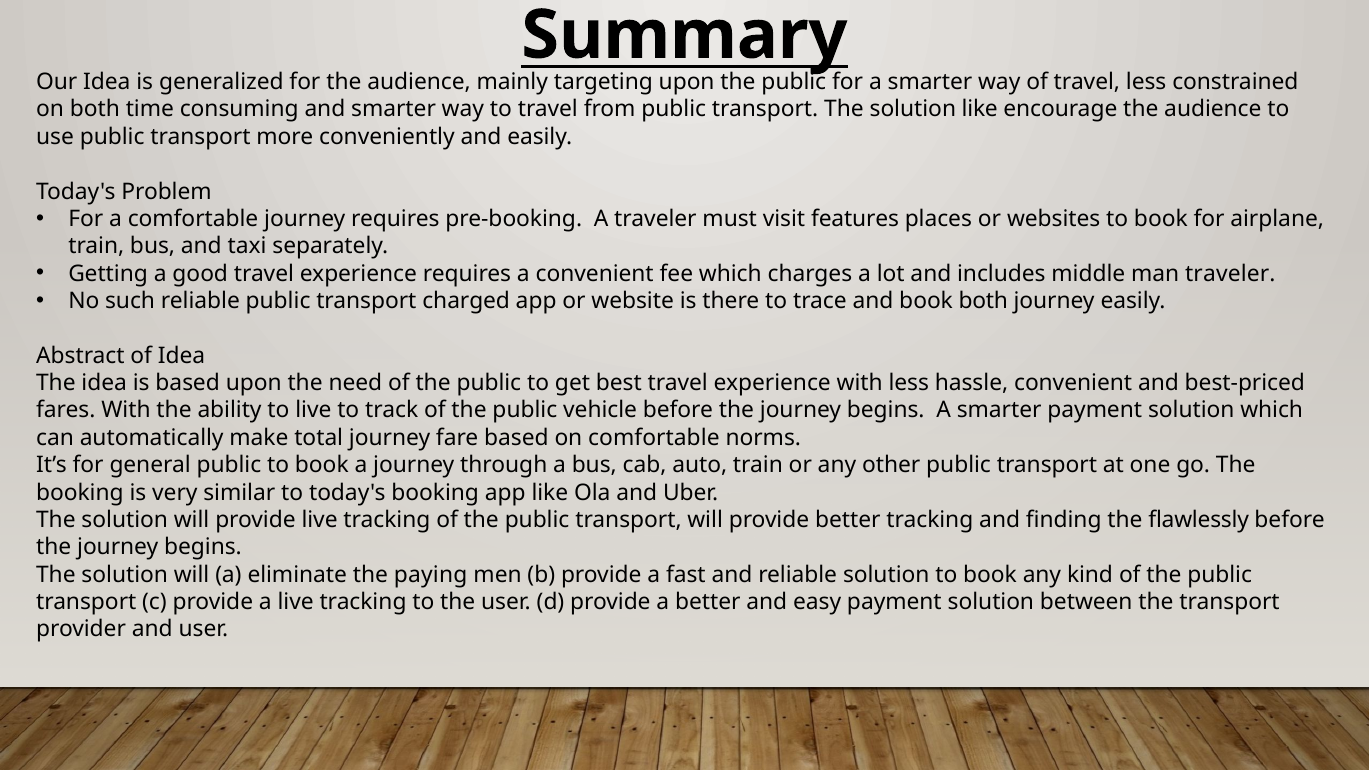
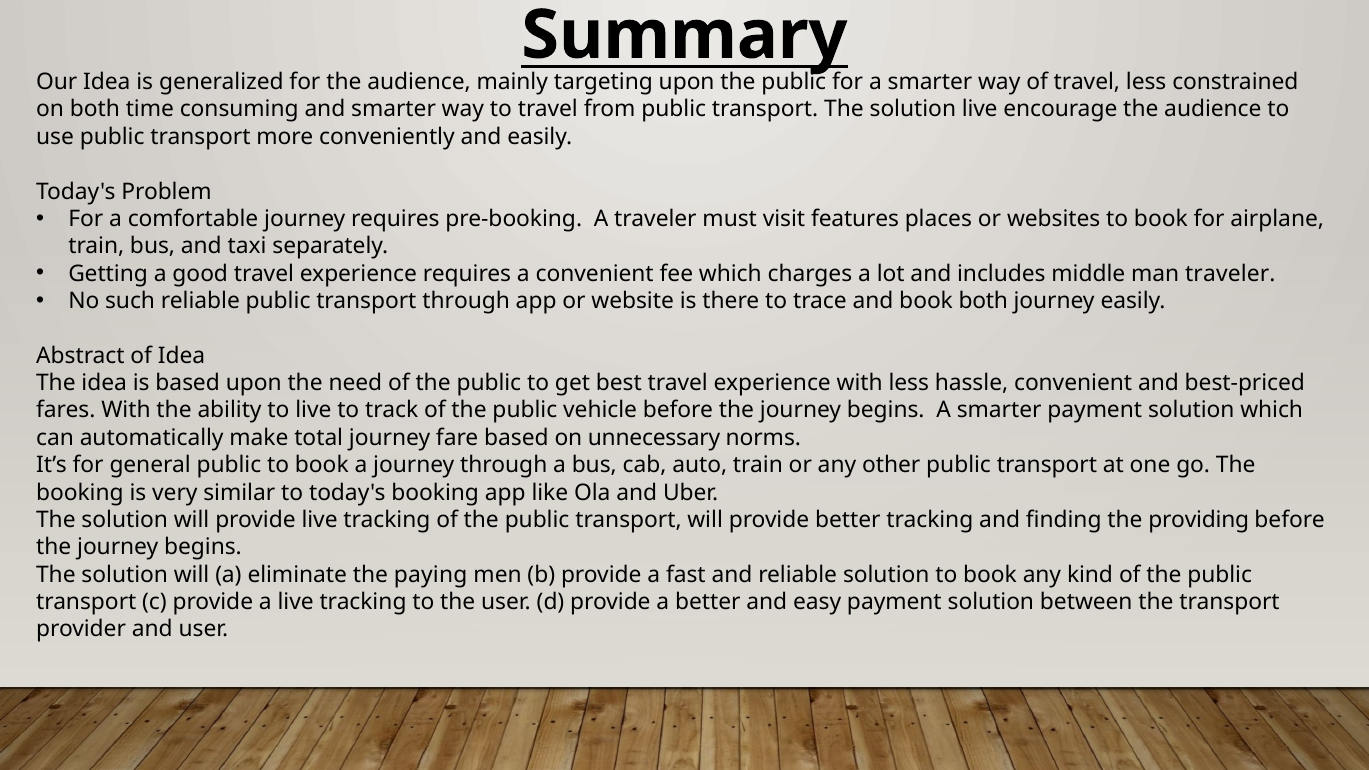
solution like: like -> live (980, 109)
transport charged: charged -> through (466, 301)
on comfortable: comfortable -> unnecessary (654, 438)
flawlessly: flawlessly -> providing (1199, 520)
